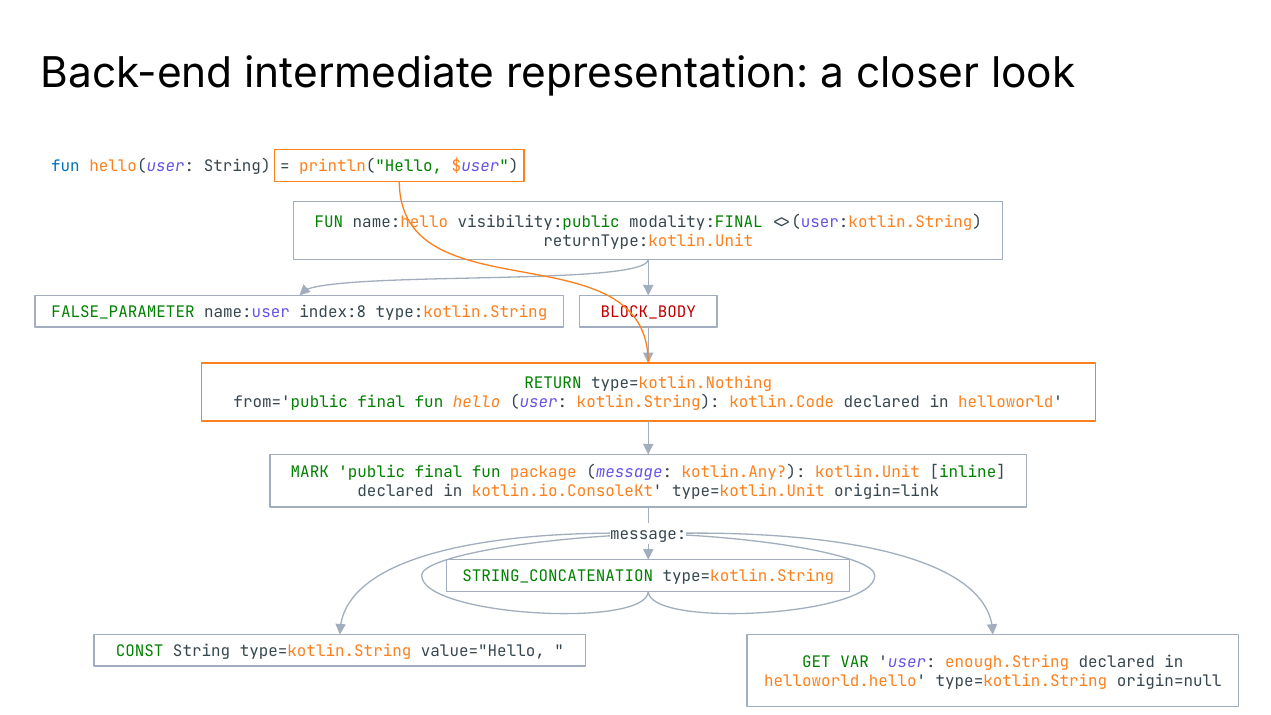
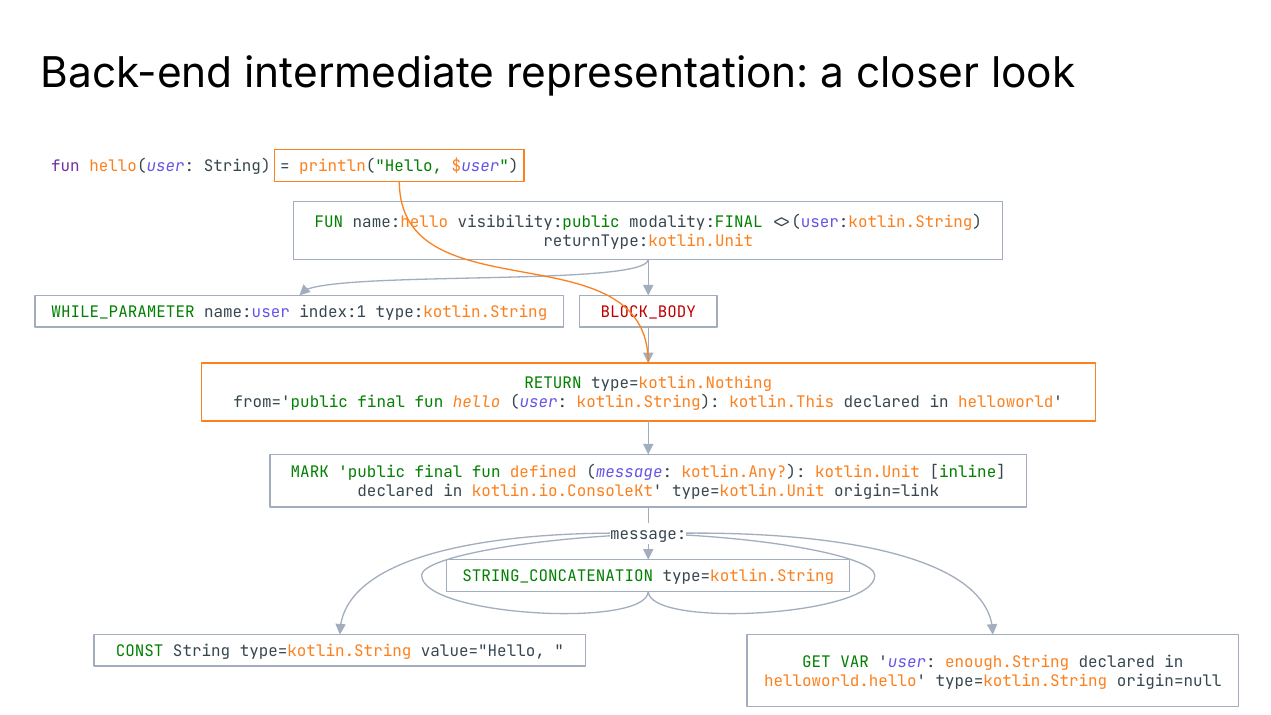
fun colour: blue -> purple (65, 167)
FALSE_PARAMETER: FALSE_PARAMETER -> WHILE_PARAMETER (123, 312)
index:8: index:8 -> index:1 (333, 312)
kotlin.Code: kotlin.Code -> kotlin.This (782, 403)
package: package -> defined (543, 472)
